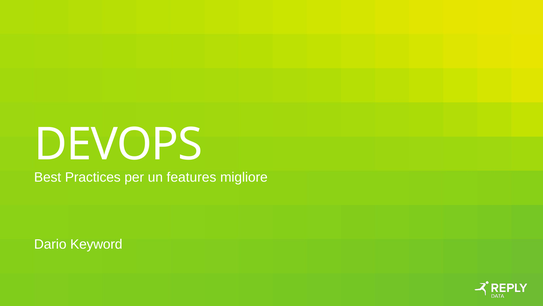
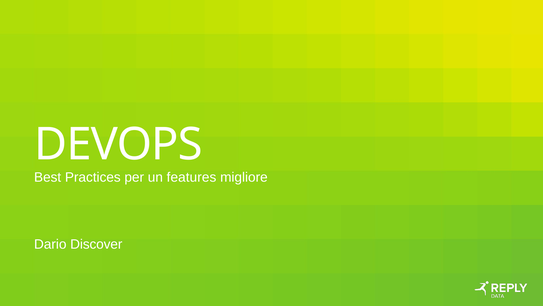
Keyword: Keyword -> Discover (96, 244)
